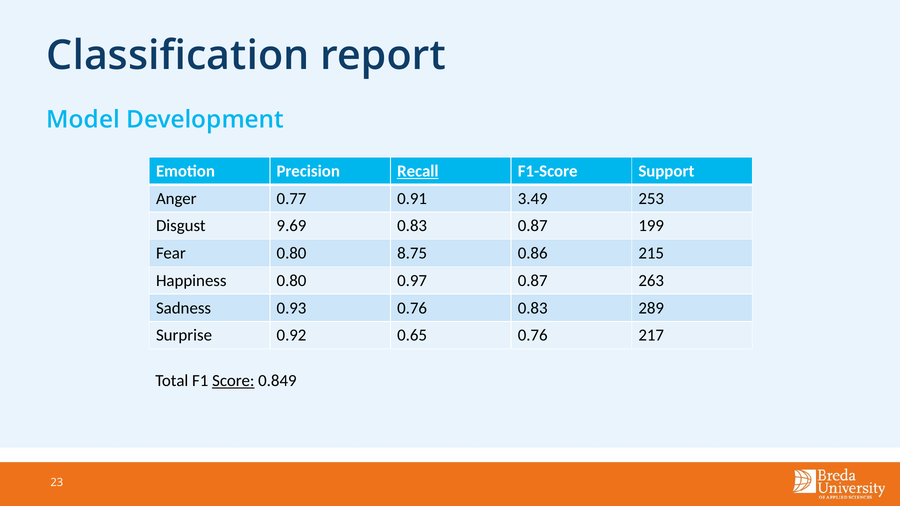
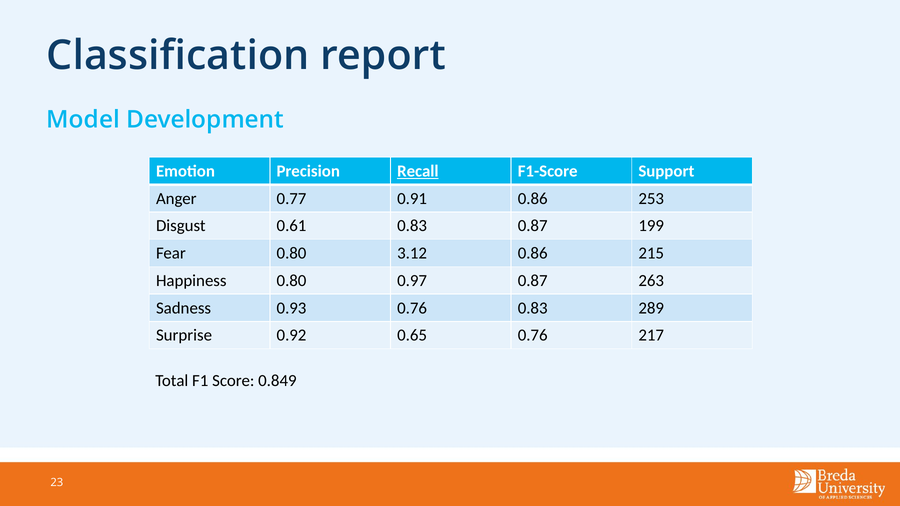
0.91 3.49: 3.49 -> 0.86 (533, 199)
9.69: 9.69 -> 0.61 (292, 226)
8.75: 8.75 -> 3.12 (412, 253)
Score underline: present -> none (233, 381)
